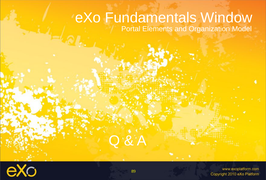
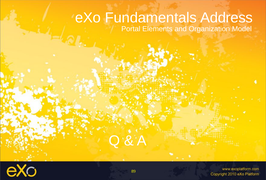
Window: Window -> Address (227, 18)
